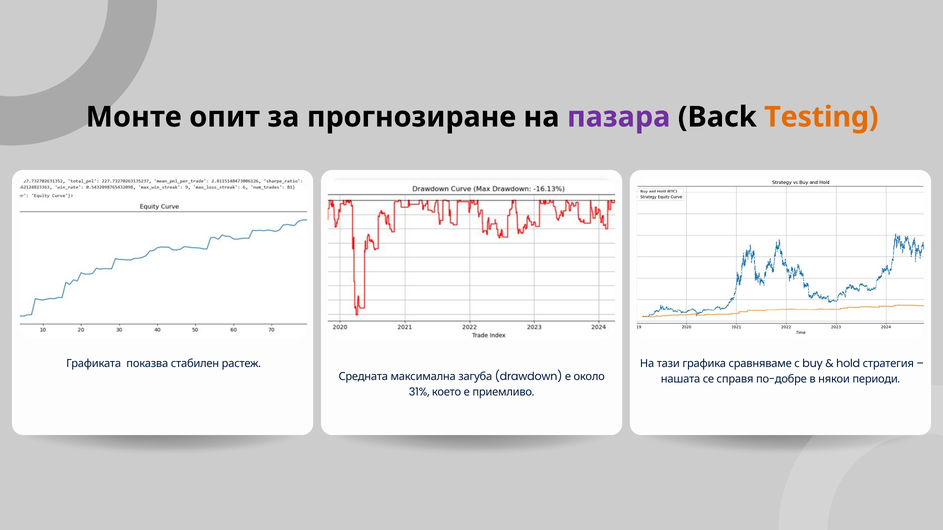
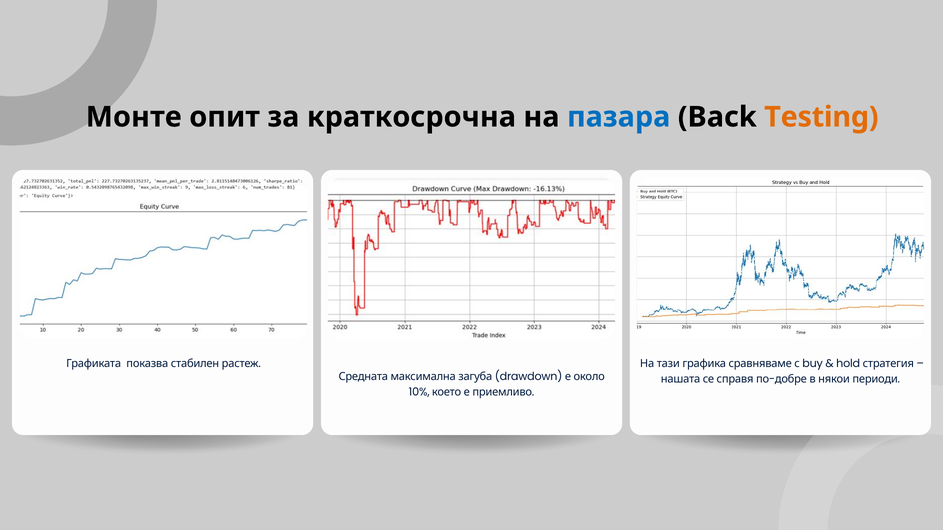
прогнозиране: прогнозиране -> краткосрочна (411, 117)
пазара colour: purple -> blue (619, 117)
31%: 31% -> 10% (419, 392)
